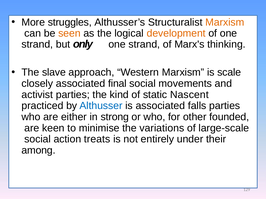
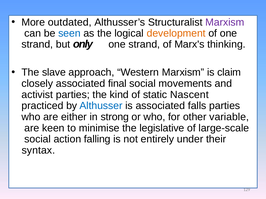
struggles: struggles -> outdated (70, 22)
Marxism colour: orange -> purple (225, 22)
seen colour: orange -> blue (69, 33)
scale: scale -> claim (229, 73)
founded: founded -> variable (229, 117)
variations: variations -> legislative (162, 128)
treats: treats -> falling (97, 139)
among: among -> syntax (38, 151)
